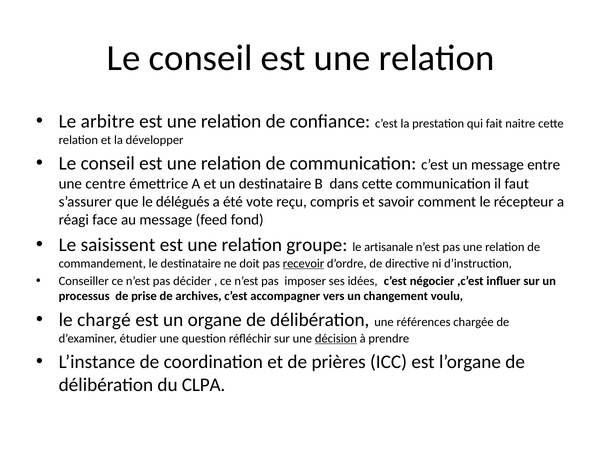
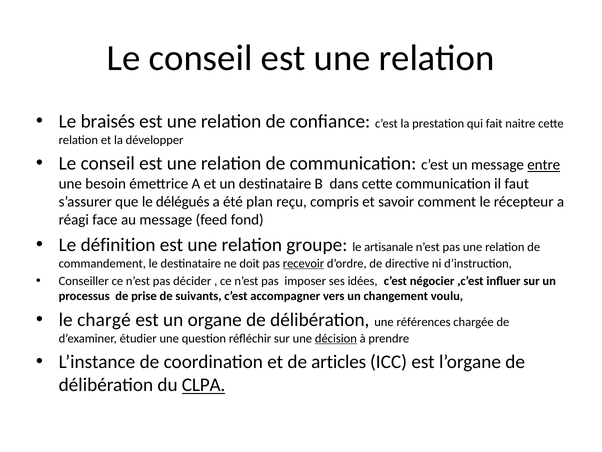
arbitre: arbitre -> braisés (108, 121)
entre underline: none -> present (544, 165)
centre: centre -> besoin (106, 184)
vote: vote -> plan (260, 202)
saisissent: saisissent -> définition (118, 245)
archives: archives -> suivants (199, 296)
prières: prières -> articles (339, 362)
CLPA underline: none -> present (204, 385)
